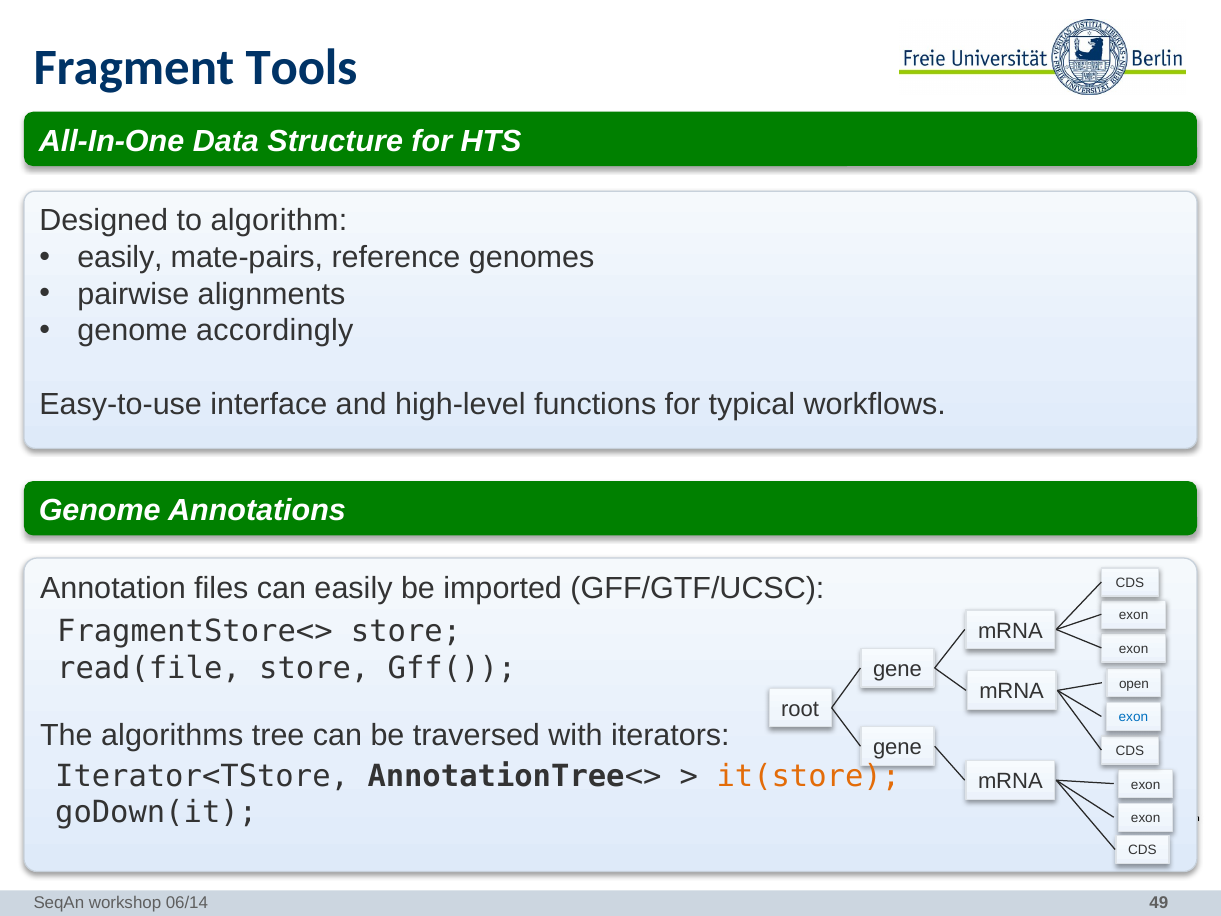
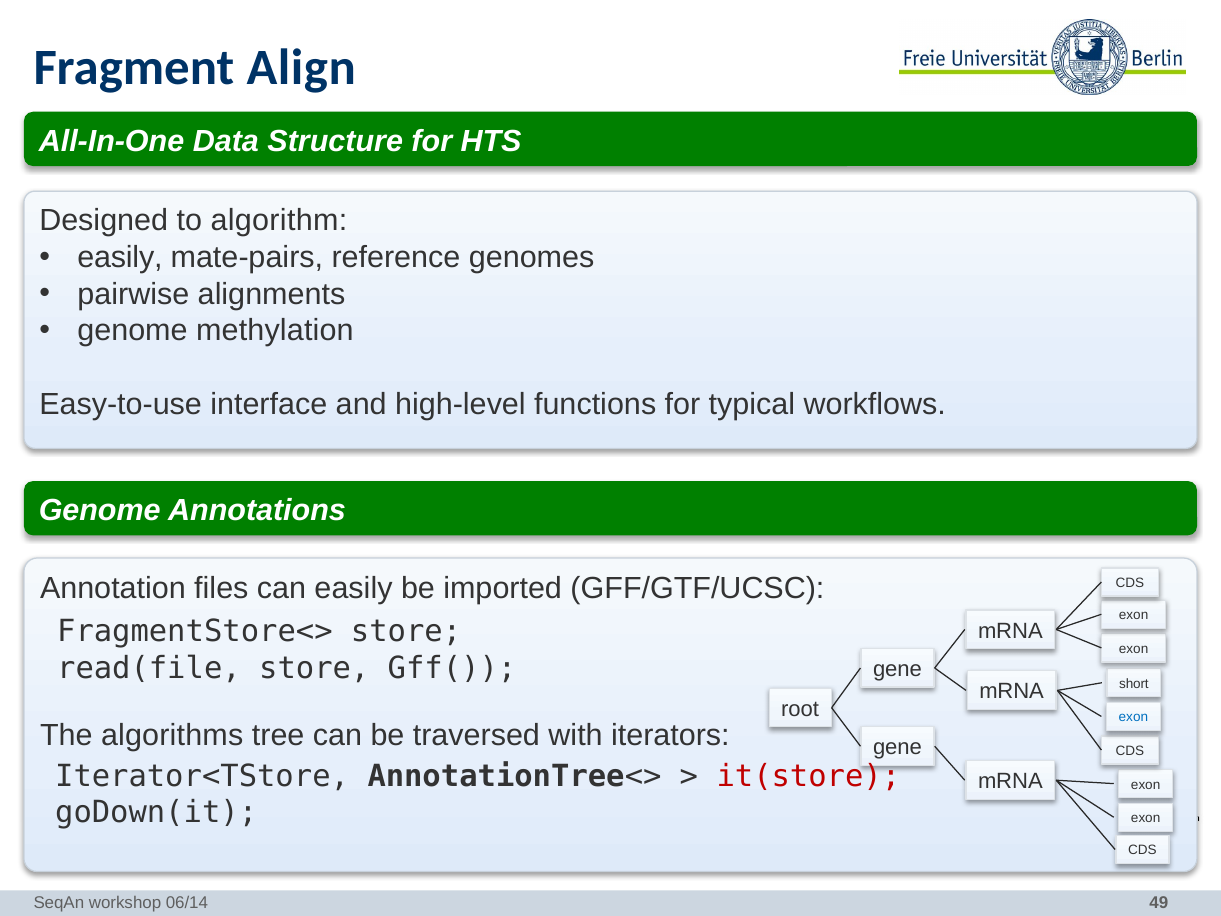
Tools: Tools -> Align (301, 67)
accordingly: accordingly -> methylation (275, 331)
open: open -> short (1134, 684)
it(store colour: orange -> red (808, 776)
